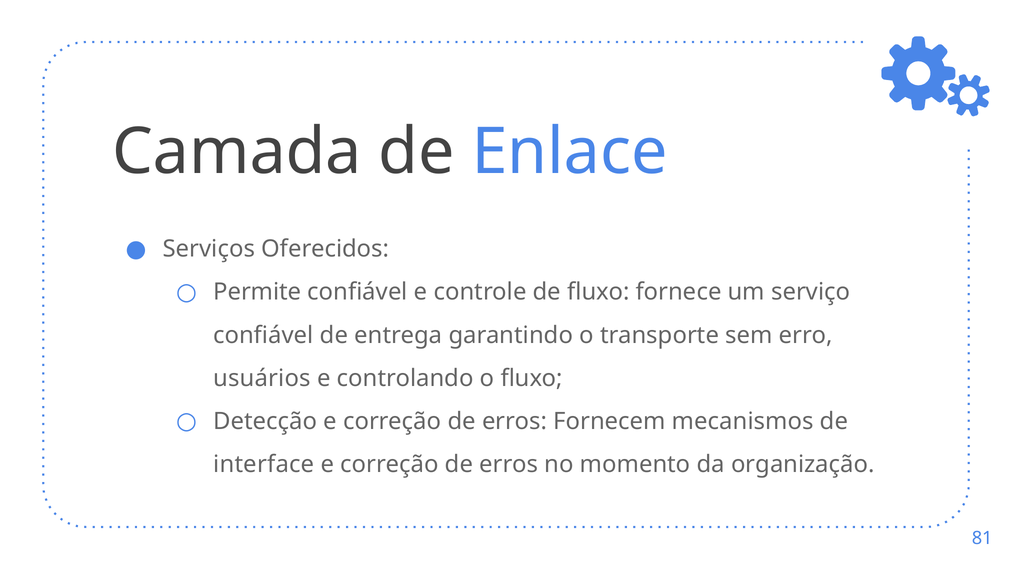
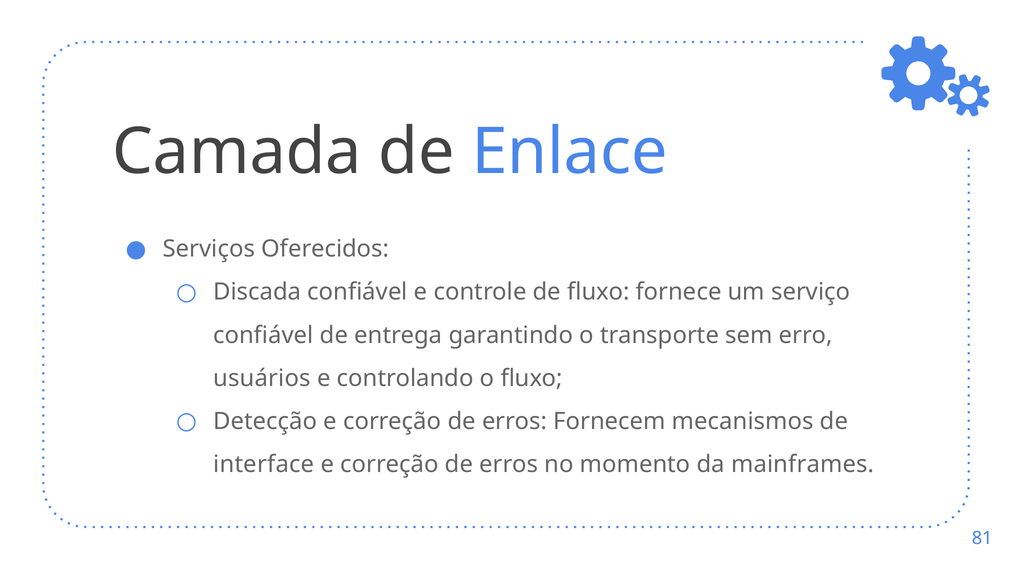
Permite: Permite -> Discada (257, 292)
organização: organização -> mainframes (803, 464)
